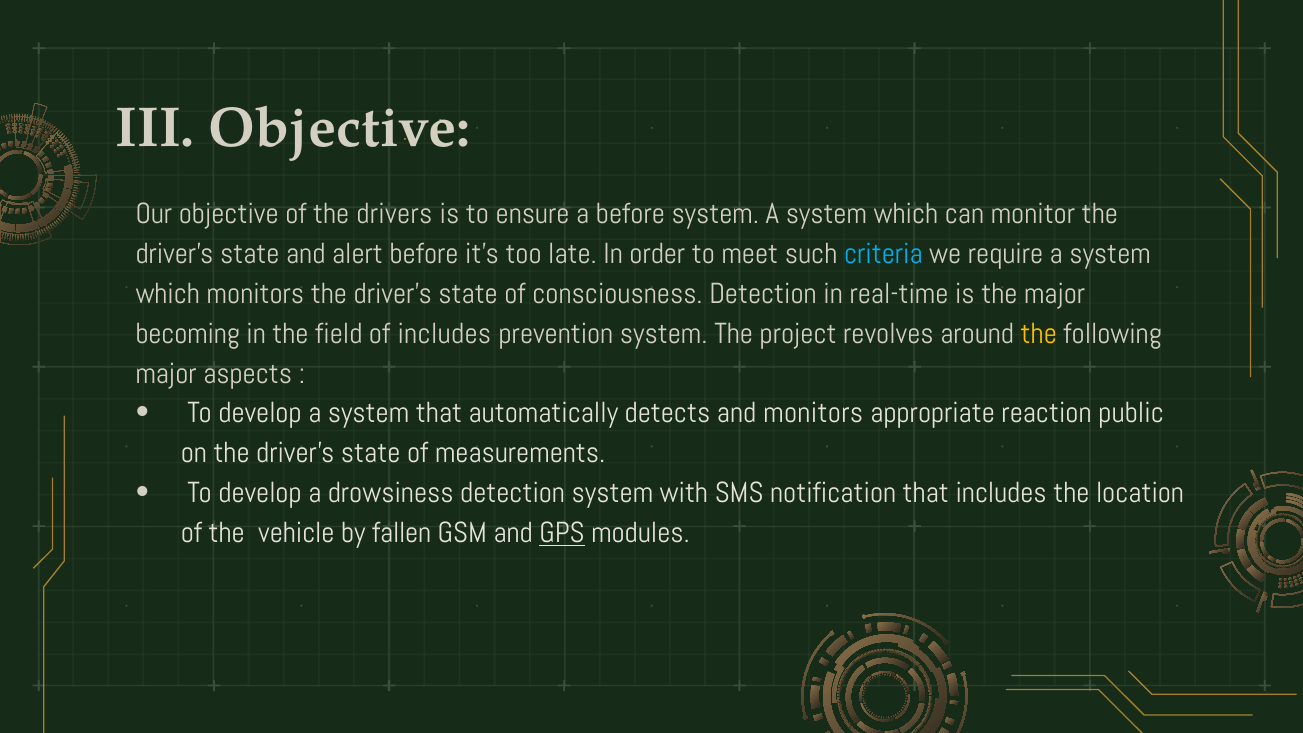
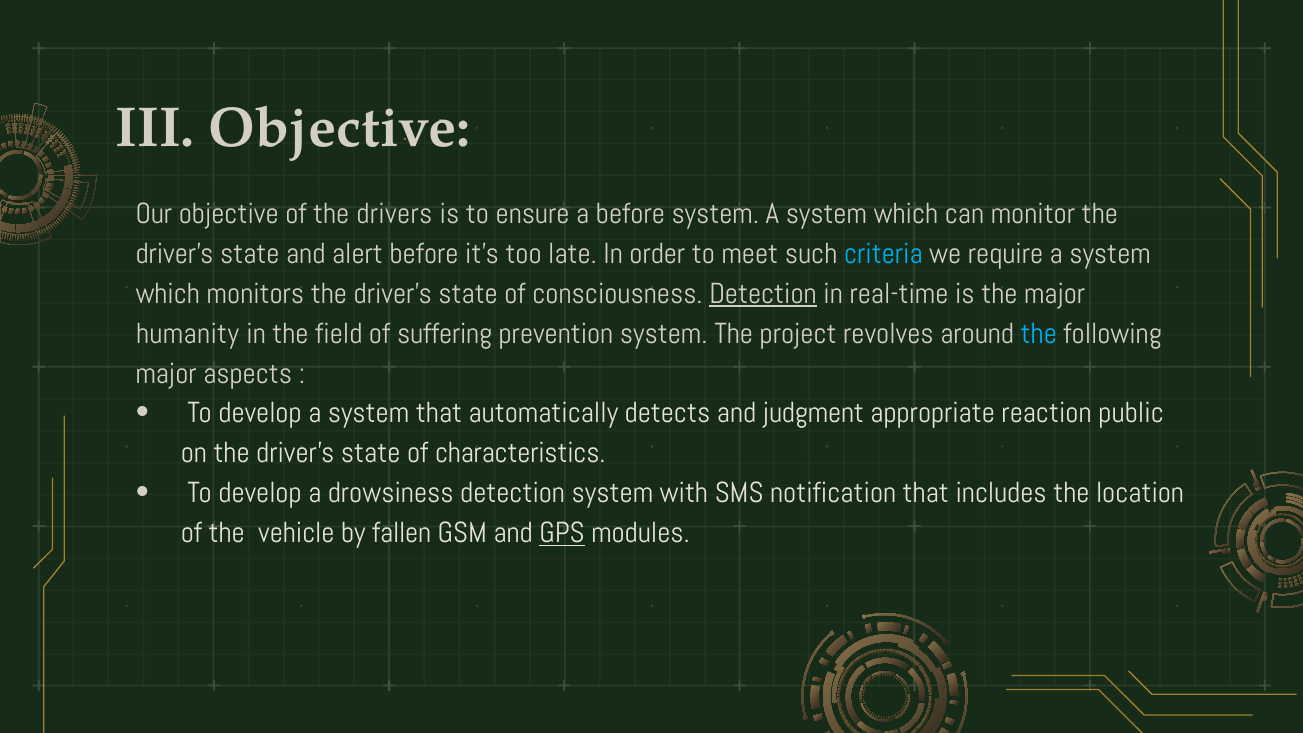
Detection underline: none -> present (763, 294)
becoming: becoming -> humanity (187, 334)
of includes: includes -> suffering (445, 334)
the colour: yellow -> light blue (1039, 334)
and monitors: monitors -> judgment (813, 413)
measurements: measurements -> characteristics (520, 453)
